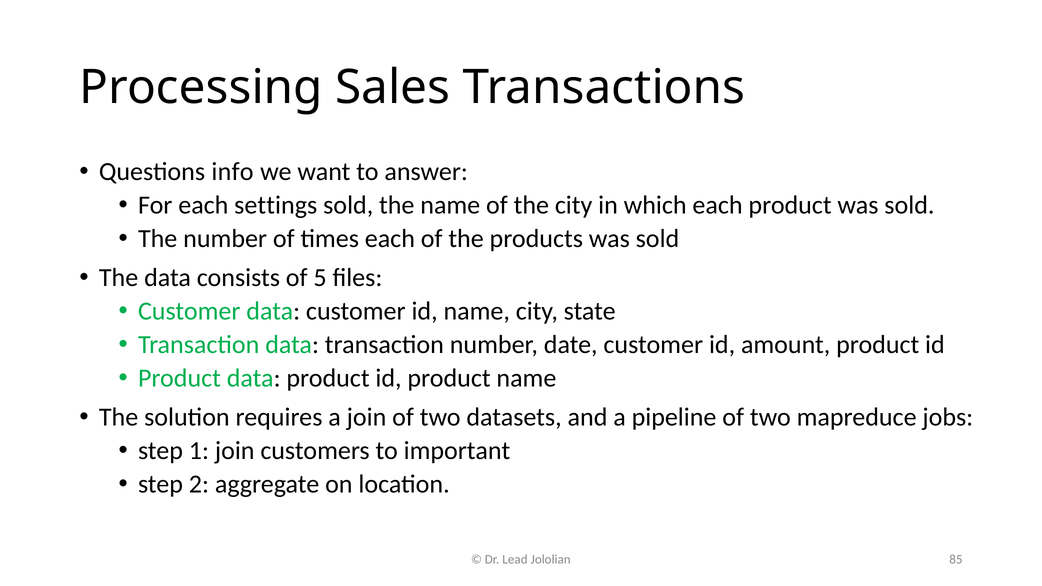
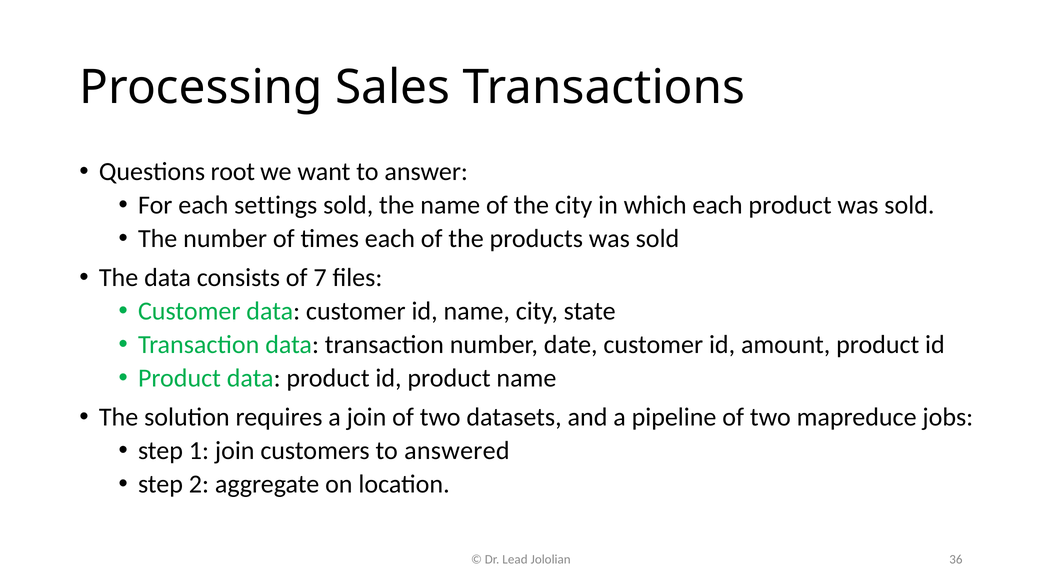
info: info -> root (233, 172)
5: 5 -> 7 (320, 278)
important: important -> answered (457, 451)
85: 85 -> 36 (956, 560)
